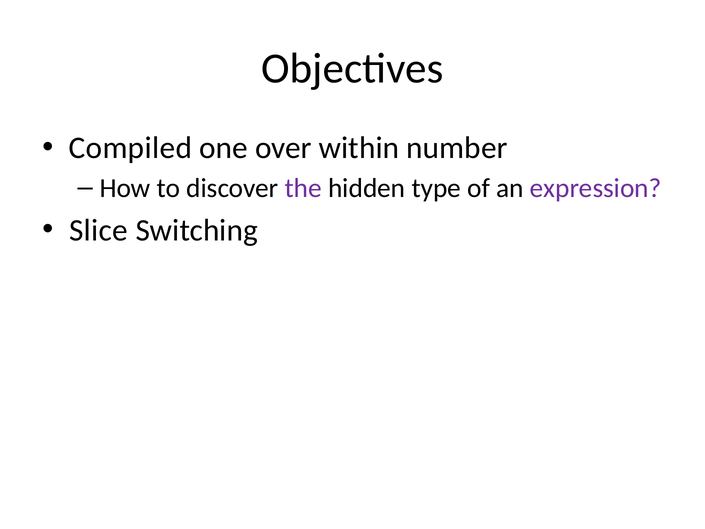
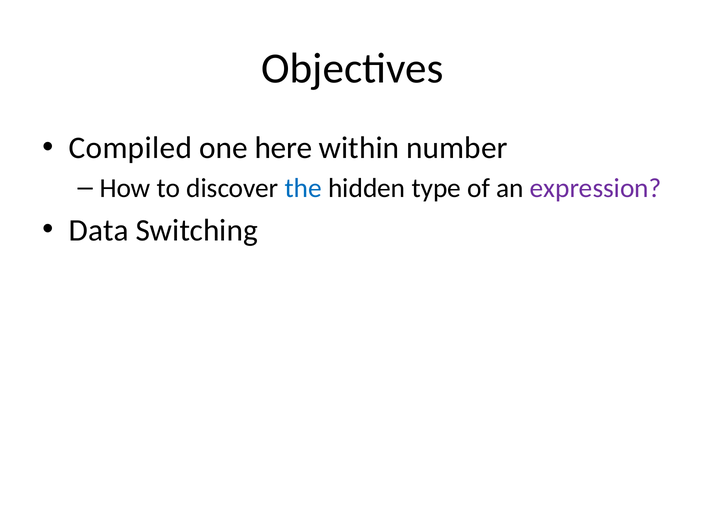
over: over -> here (284, 148)
the colour: purple -> blue (303, 188)
Slice: Slice -> Data (99, 230)
